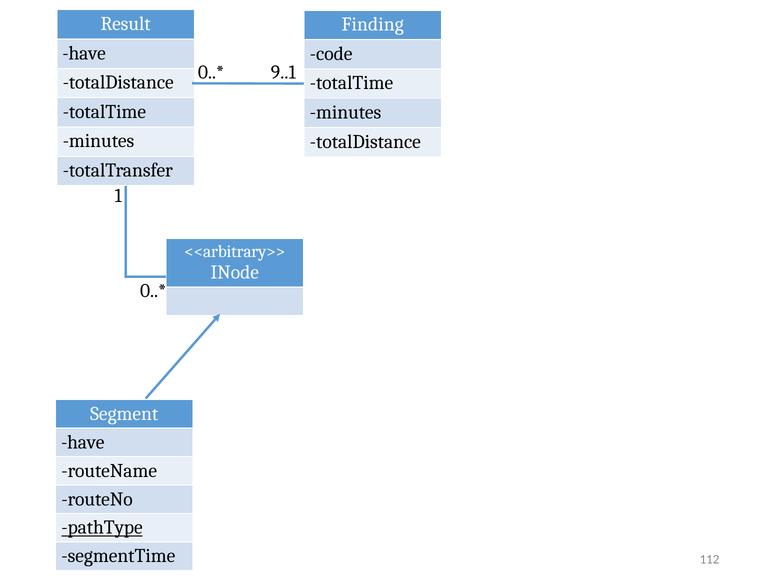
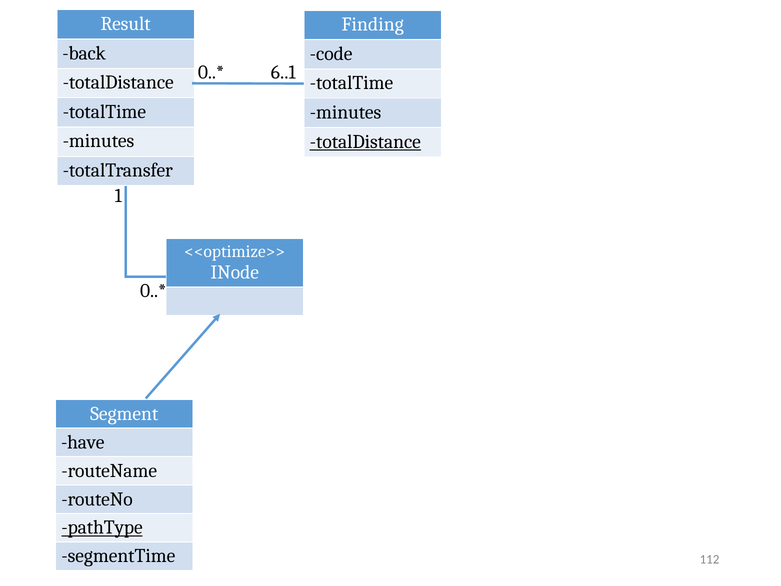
have: have -> back (84, 53)
9..1: 9..1 -> 6..1 (283, 72)
totalDistance underline: none -> present (365, 142)
<<arbitrary>>: <<arbitrary>> -> <<optimize>> (235, 251)
